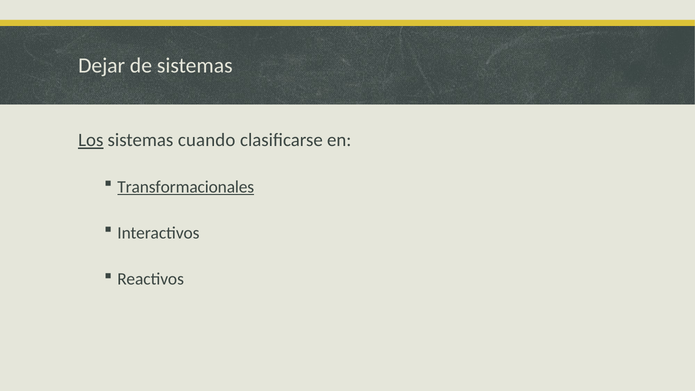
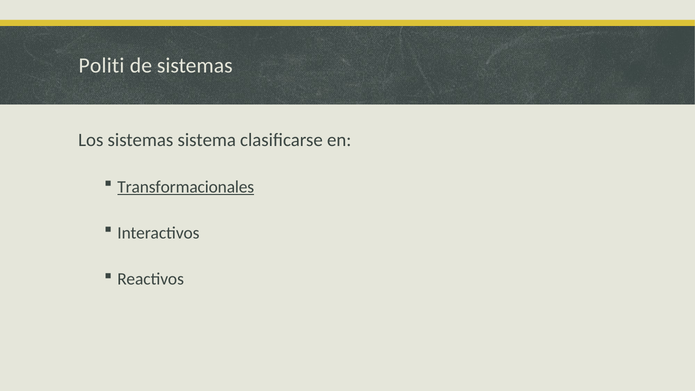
Dejar: Dejar -> Politi (101, 66)
Los underline: present -> none (91, 140)
cuando: cuando -> sistema (207, 140)
